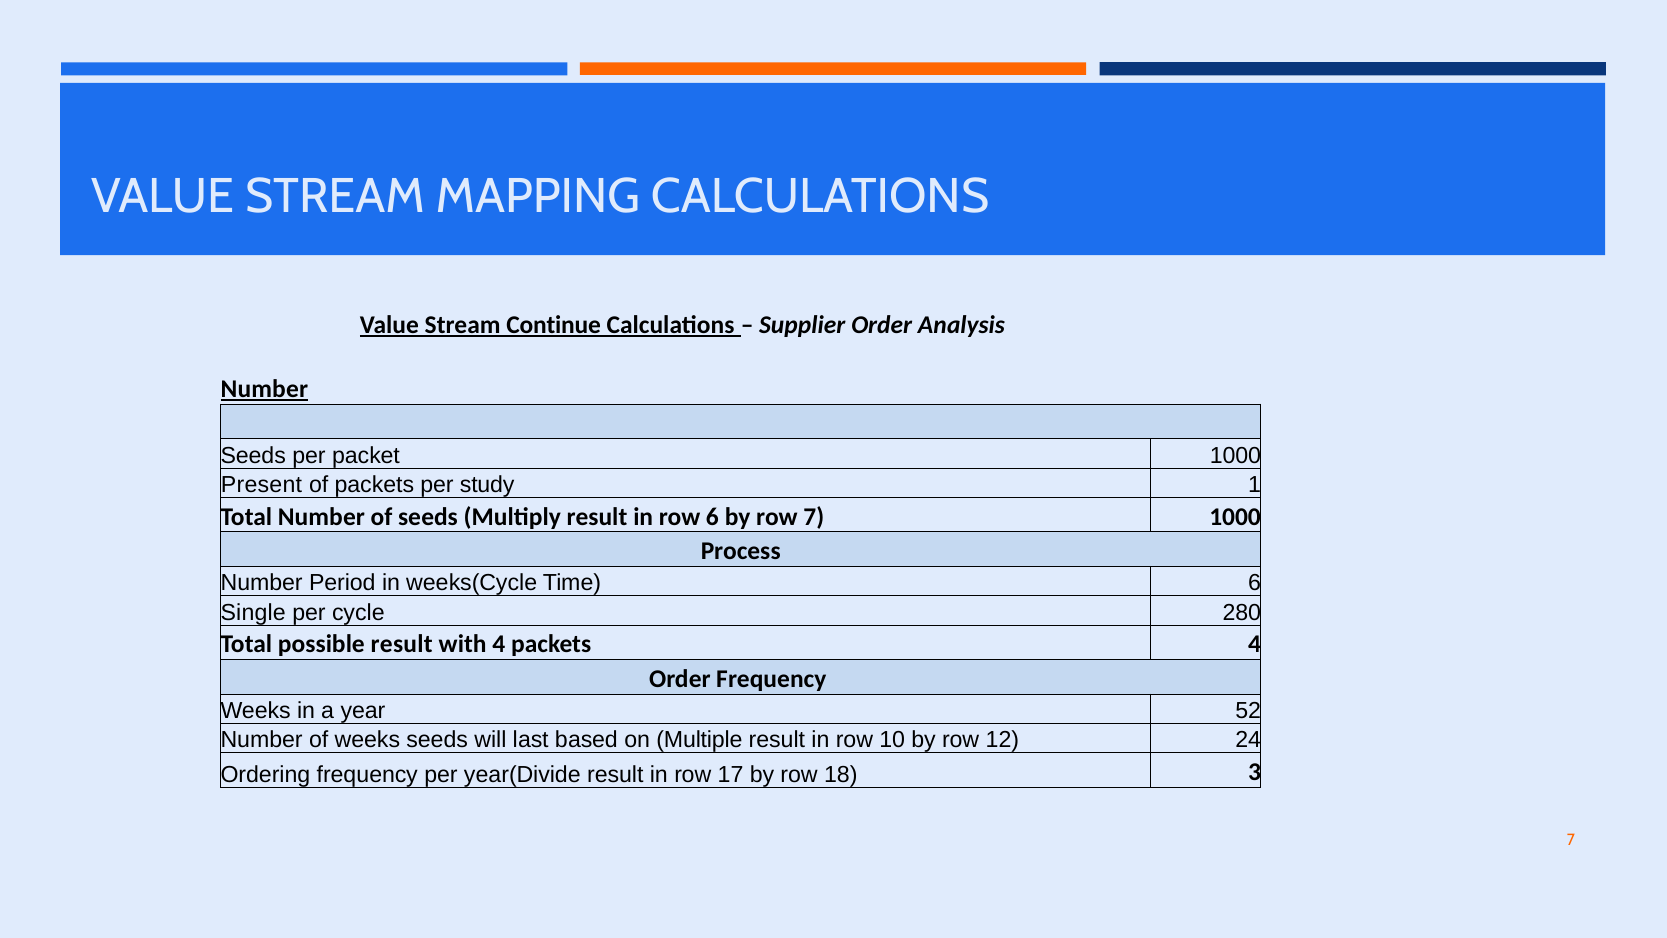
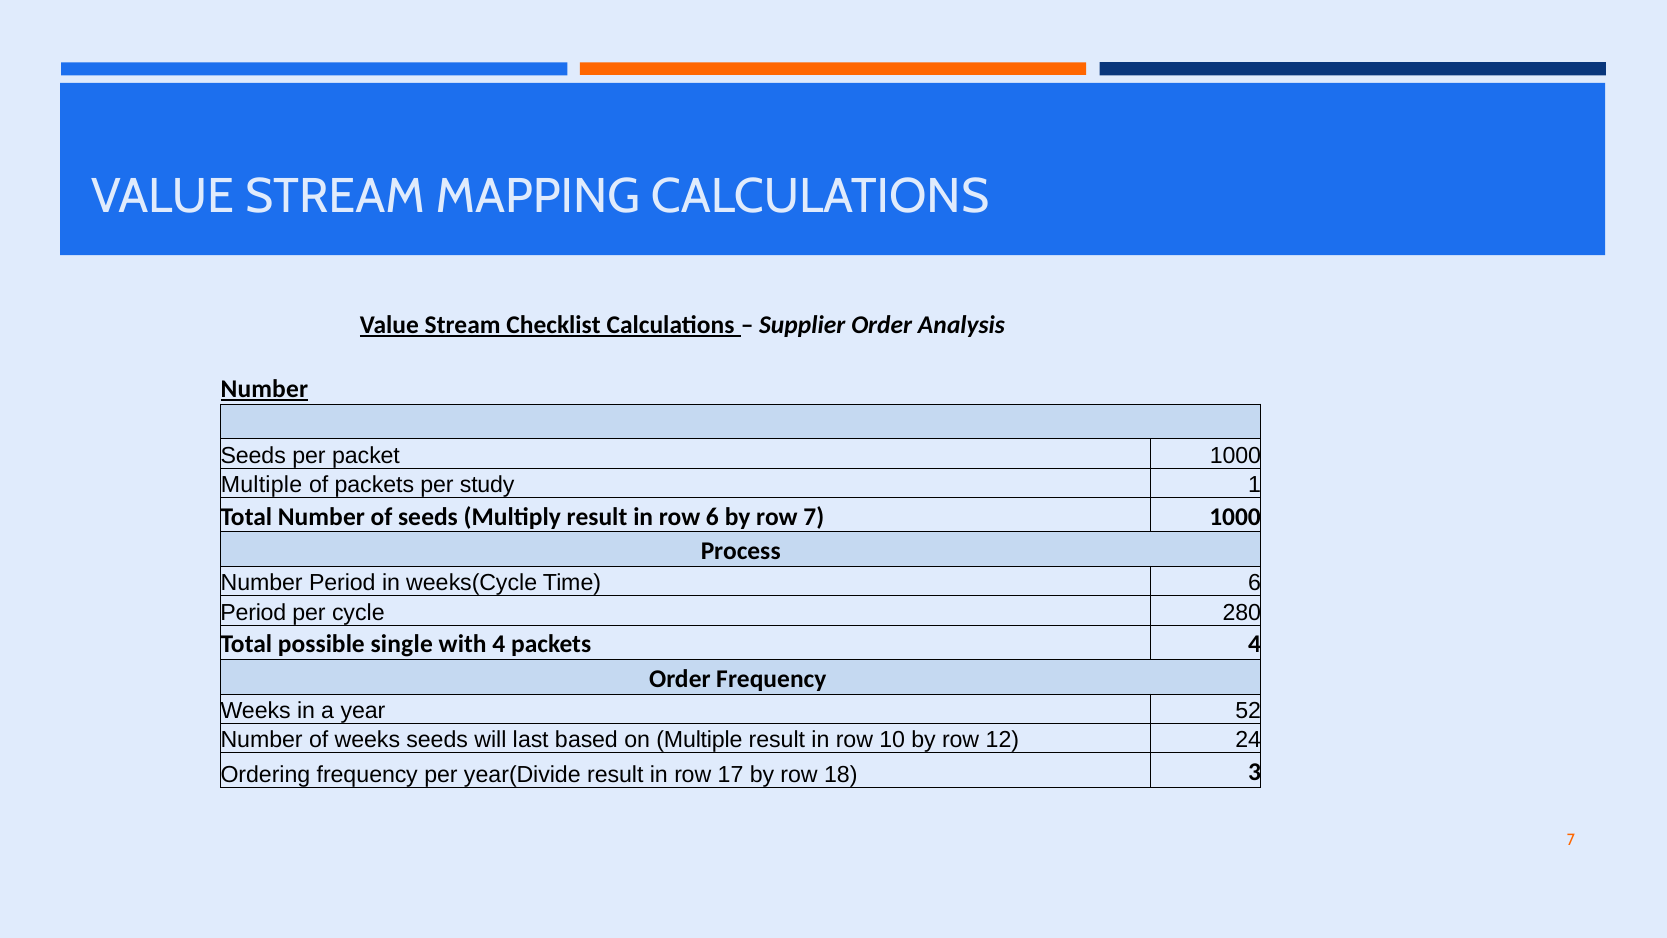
Continue: Continue -> Checklist (554, 325)
Present: Present -> Multiple (261, 485)
Single: Single -> Period (253, 612)
possible result: result -> single (402, 644)
